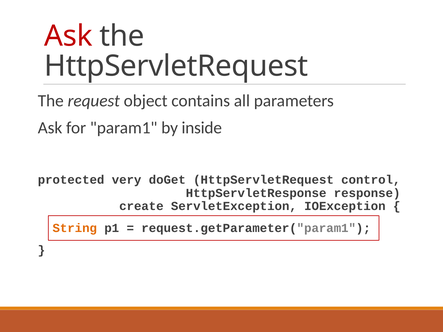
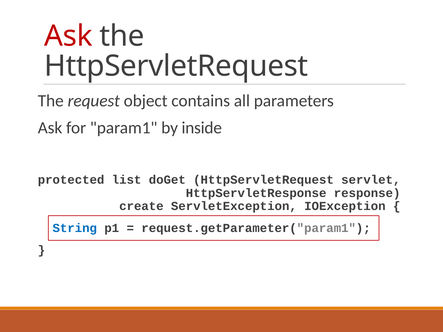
very: very -> list (127, 180)
control: control -> servlet (371, 180)
String colour: orange -> blue (75, 228)
